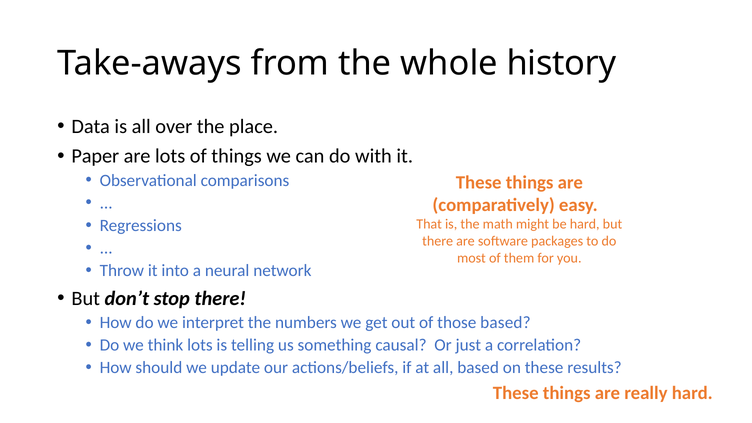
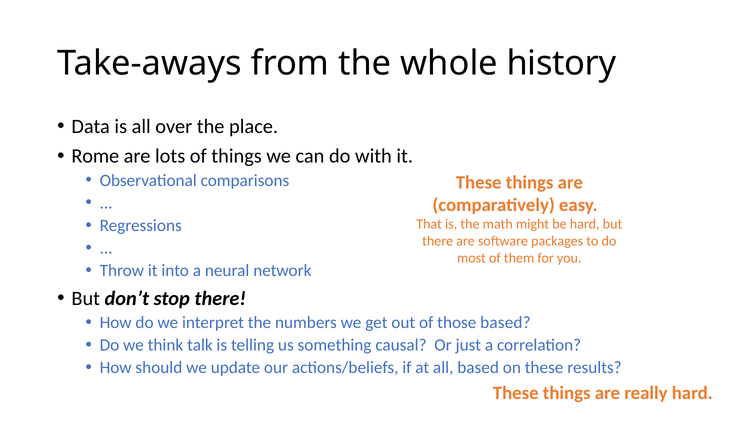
Paper: Paper -> Rome (95, 156)
think lots: lots -> talk (200, 345)
